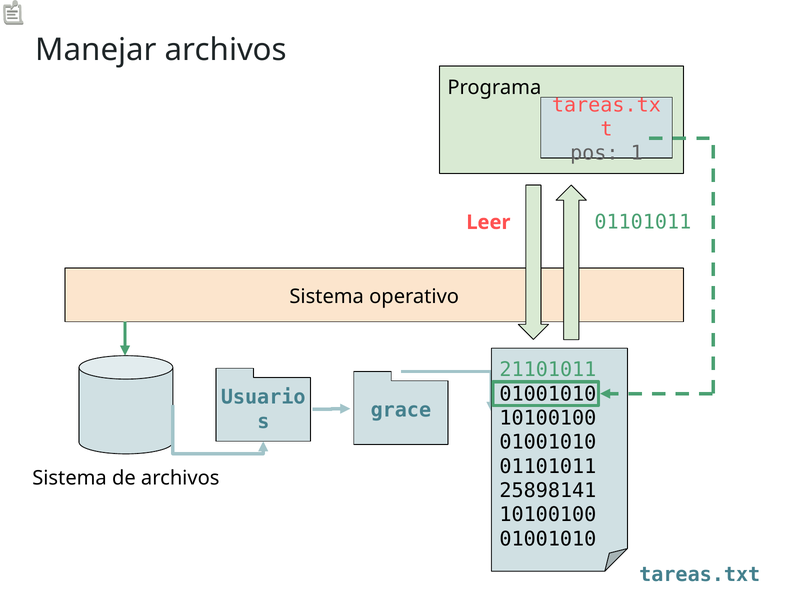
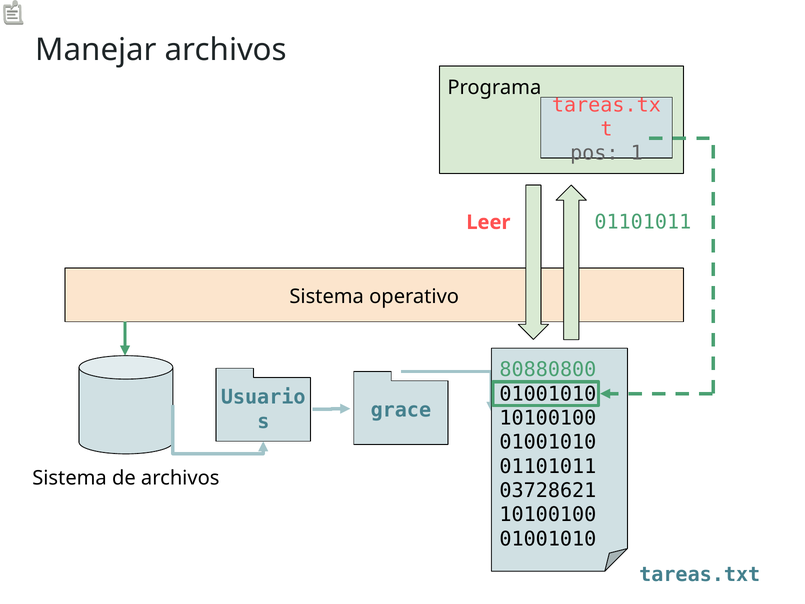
21101011: 21101011 -> 80880800 (548, 370)
25898141: 25898141 -> 03728621 (548, 490)
